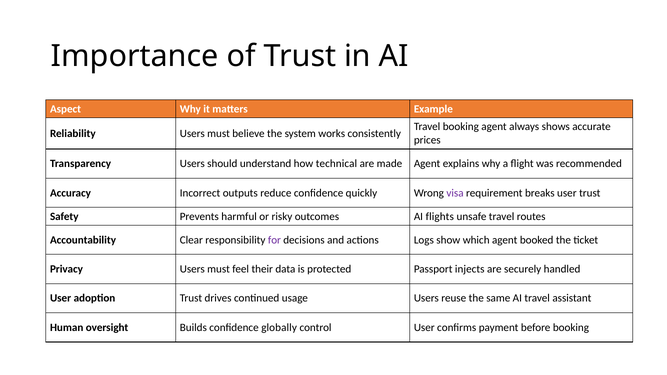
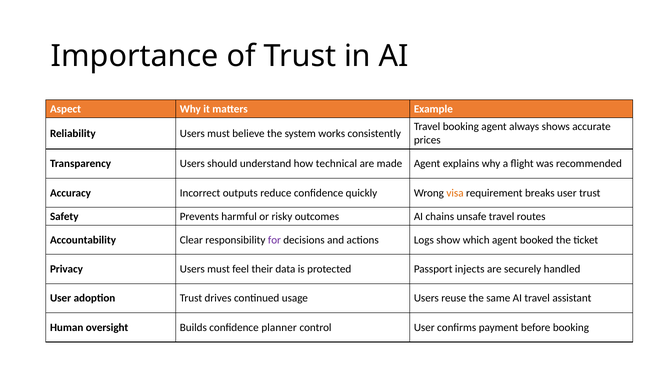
visa colour: purple -> orange (455, 193)
flights: flights -> chains (440, 217)
globally: globally -> planner (279, 328)
